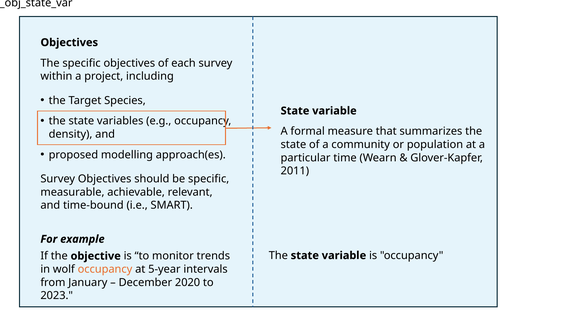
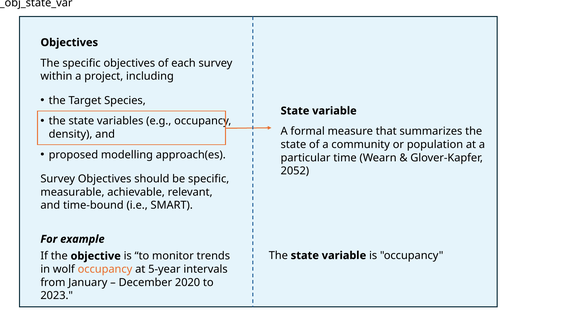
2011: 2011 -> 2052 (295, 171)
